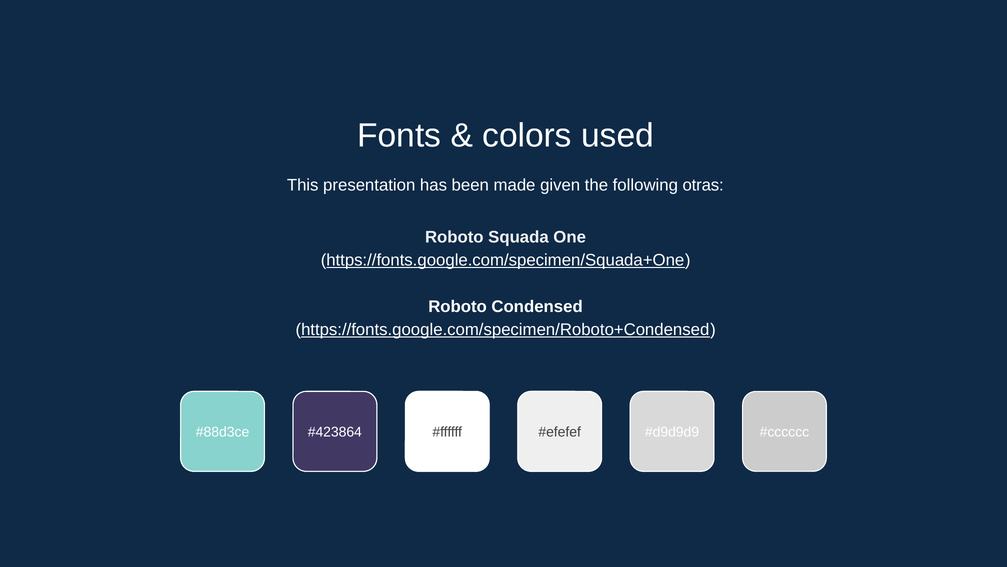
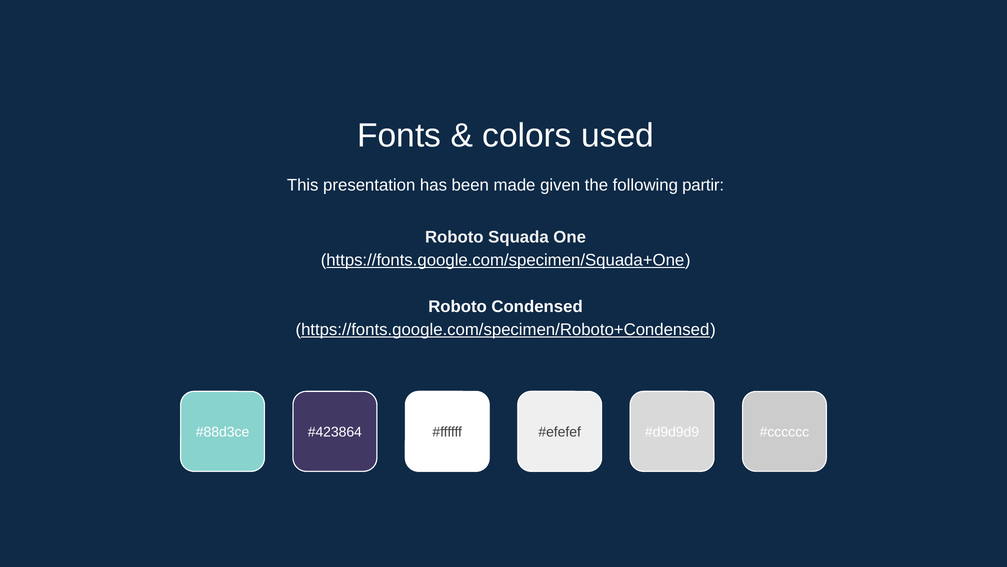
otras: otras -> partir (703, 185)
